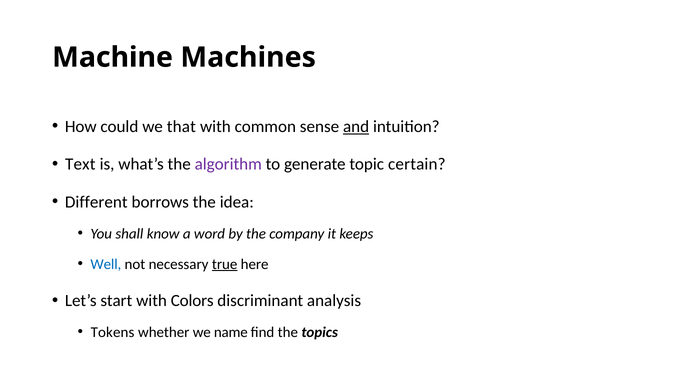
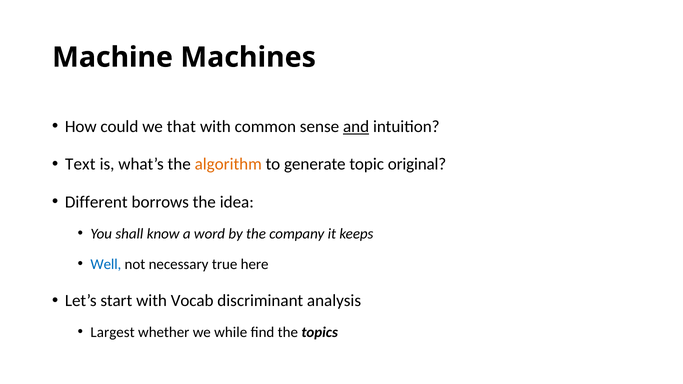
algorithm colour: purple -> orange (228, 164)
certain: certain -> original (417, 164)
true underline: present -> none (225, 264)
Colors: Colors -> Vocab (192, 301)
Tokens: Tokens -> Largest (113, 333)
name: name -> while (231, 333)
